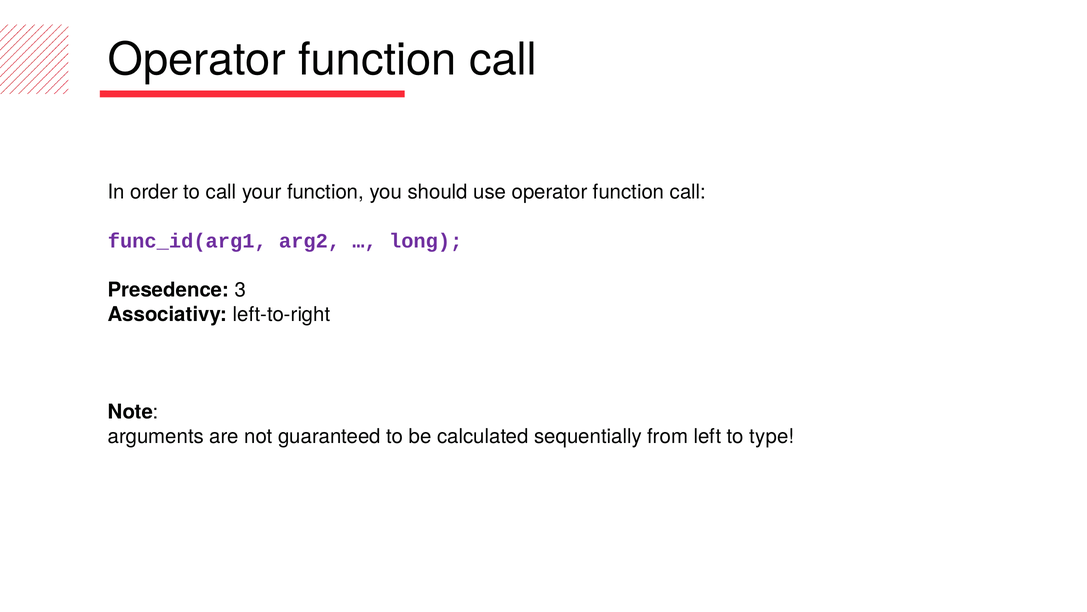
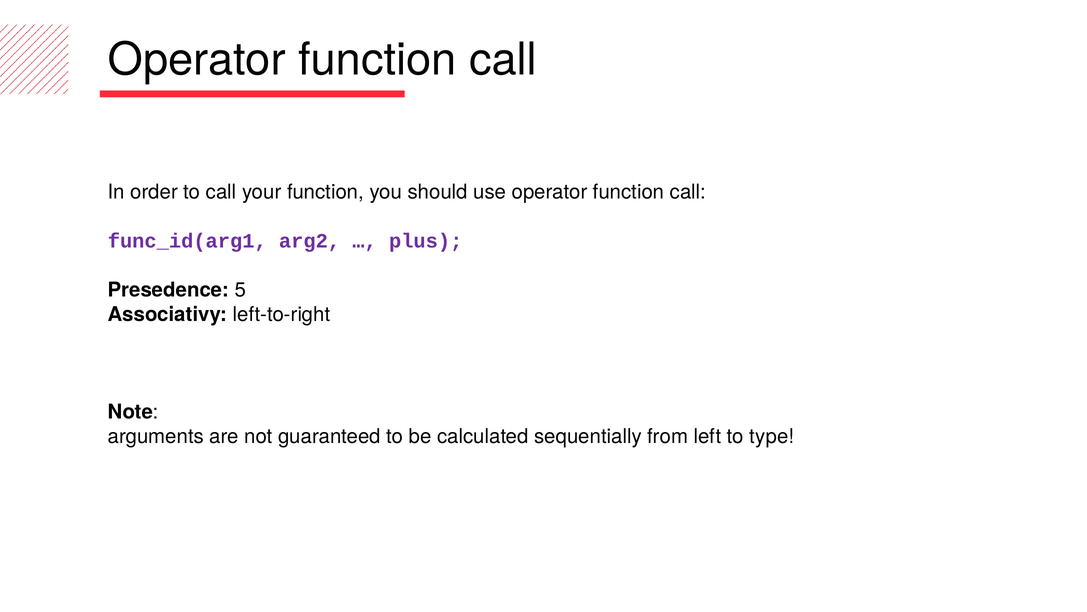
long: long -> plus (426, 241)
3: 3 -> 5 (240, 290)
